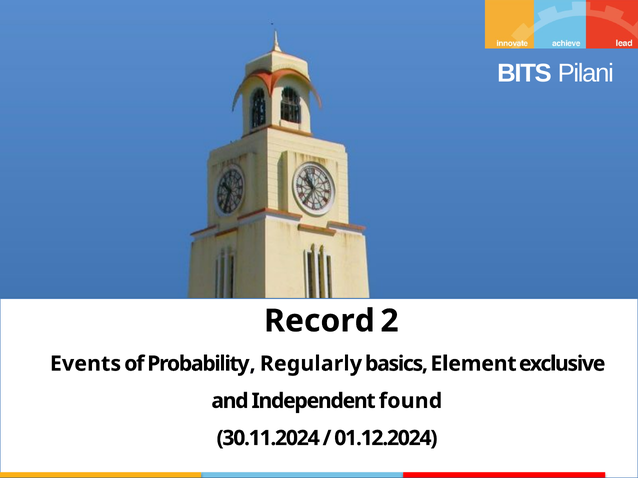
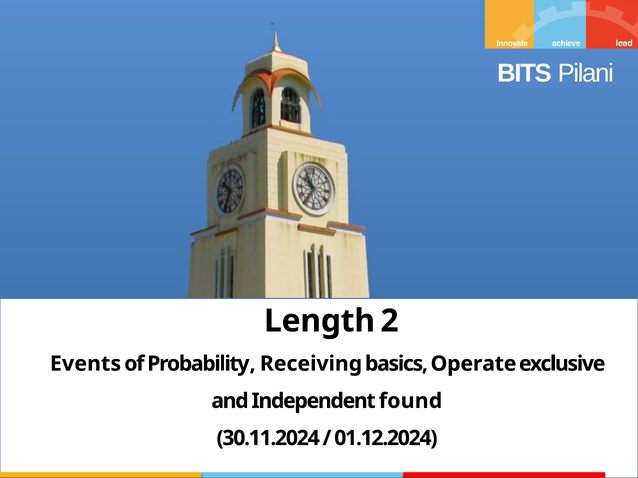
Record: Record -> Length (320, 321)
Regularly: Regularly -> Receiving (311, 364)
Element: Element -> Operate (473, 364)
